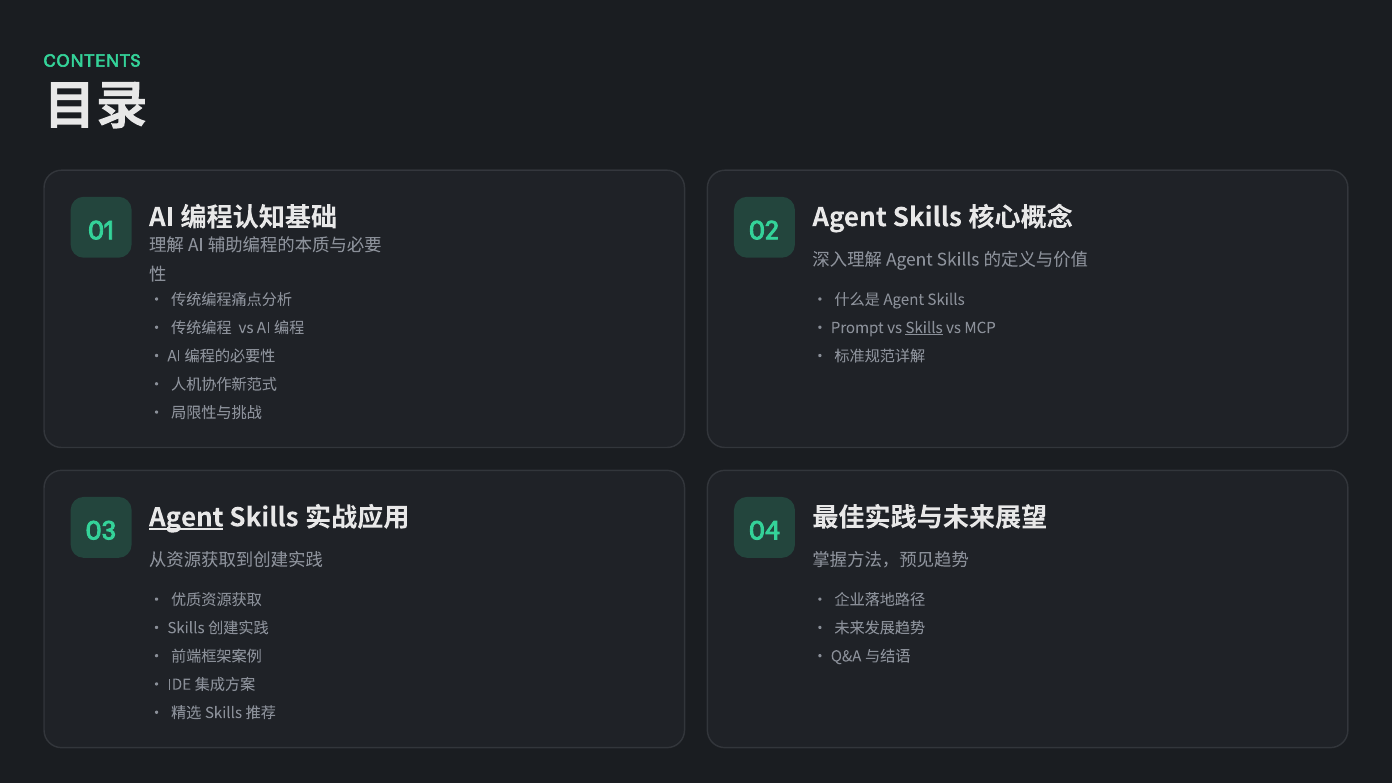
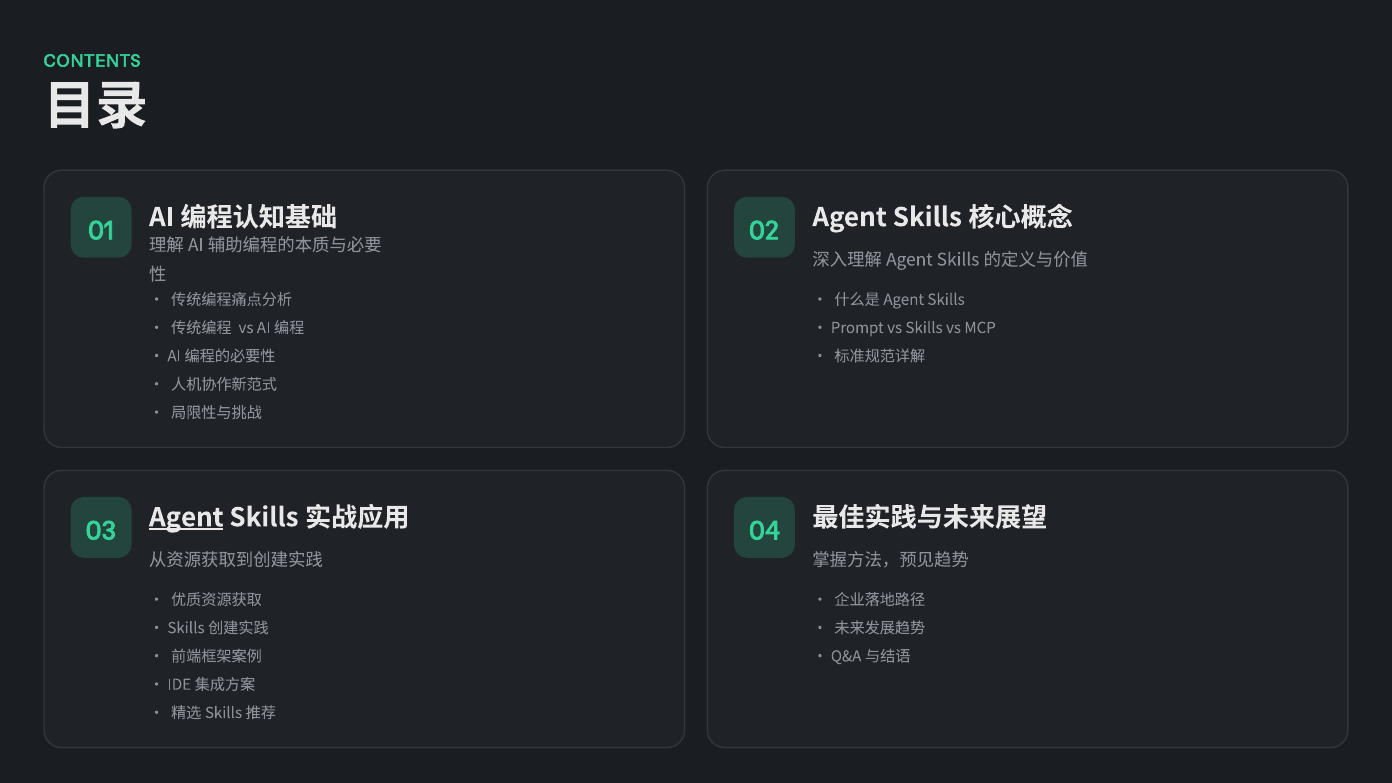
Skills underline: present -> none (924, 328)
